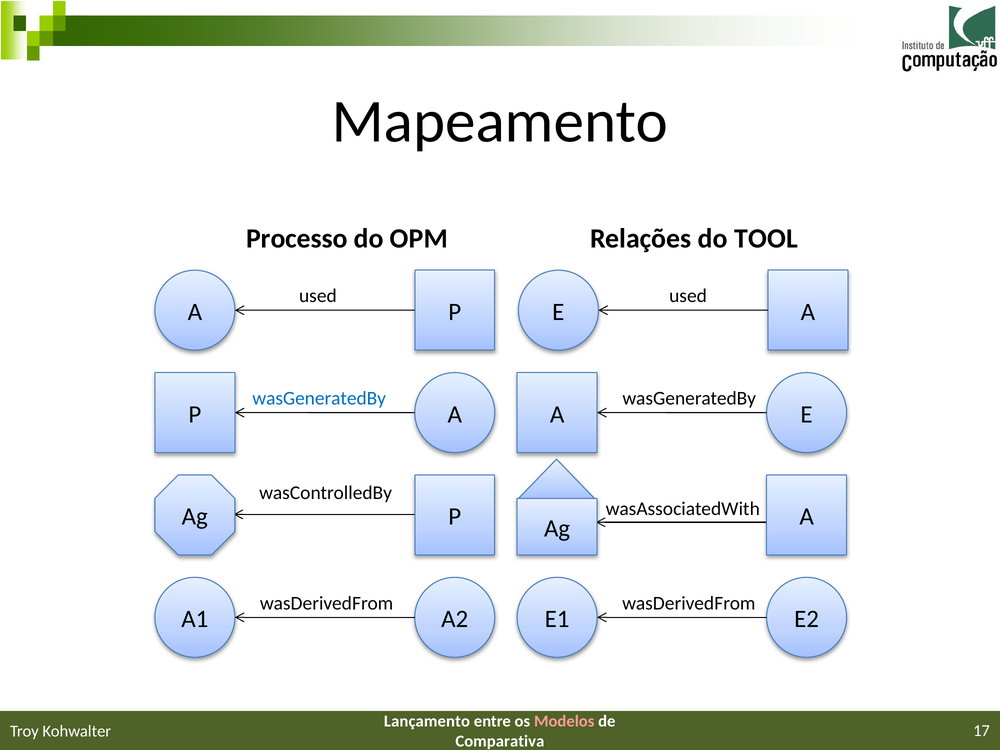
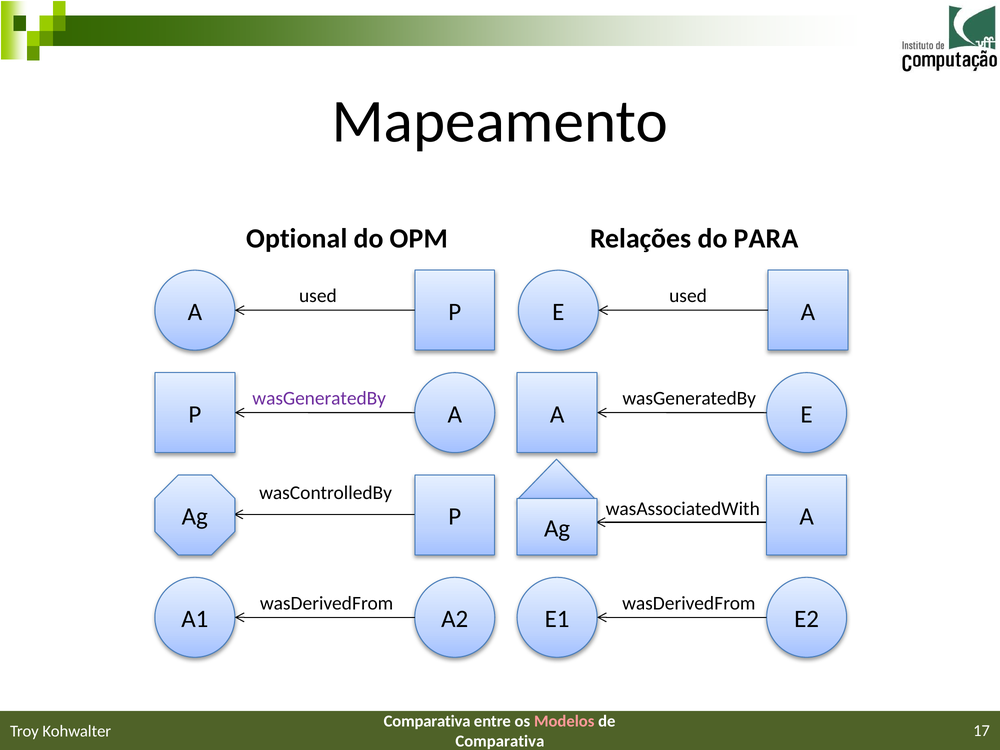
Processo: Processo -> Optional (297, 239)
TOOL: TOOL -> PARA (766, 239)
wasGeneratedBy colour: blue -> purple (319, 398)
Lançamento: Lançamento -> Comparativa (427, 721)
